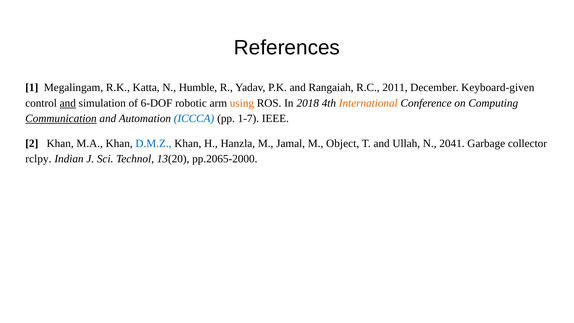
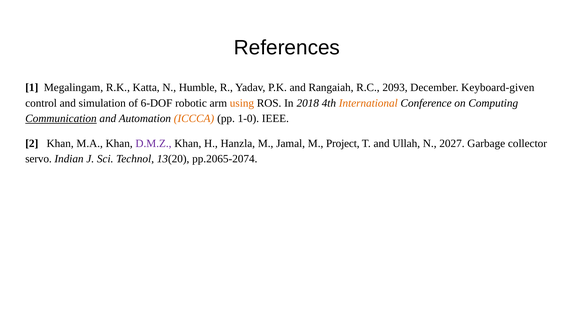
2011: 2011 -> 2093 (395, 88)
and underline: present -> none (68, 103)
ICCCA colour: blue -> orange (194, 118)
1-7: 1-7 -> 1-0 (248, 118)
D.M.Z colour: blue -> purple (153, 143)
Object: Object -> Project (343, 143)
2041: 2041 -> 2027 (452, 143)
rclpy: rclpy -> servo (39, 159)
pp.2065-2000: pp.2065-2000 -> pp.2065-2074 (225, 159)
